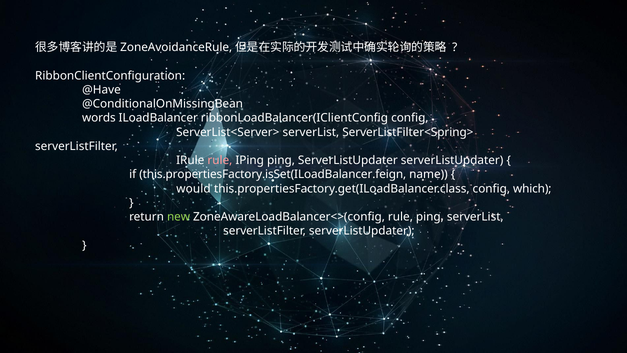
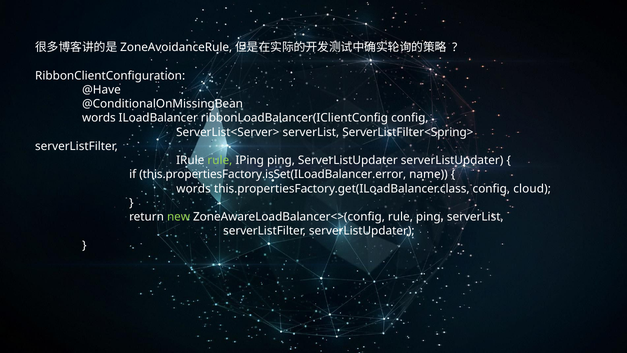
rule colour: pink -> light green (220, 160)
this.propertiesFactory.isSet(ILoadBalancer.feign: this.propertiesFactory.isSet(ILoadBalancer.feign -> this.propertiesFactory.isSet(ILoadBalancer.error (273, 174)
would: would -> words (194, 188)
which: which -> cloud (532, 188)
